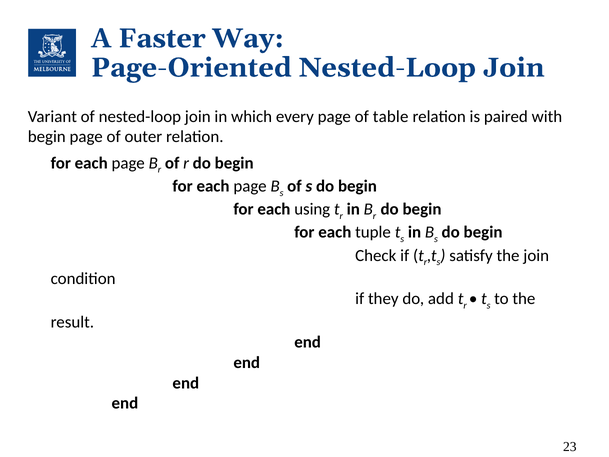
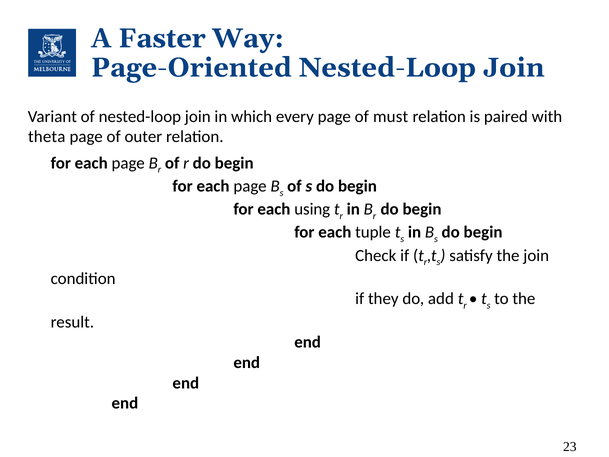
table: table -> must (391, 116)
begin: begin -> theta (47, 137)
